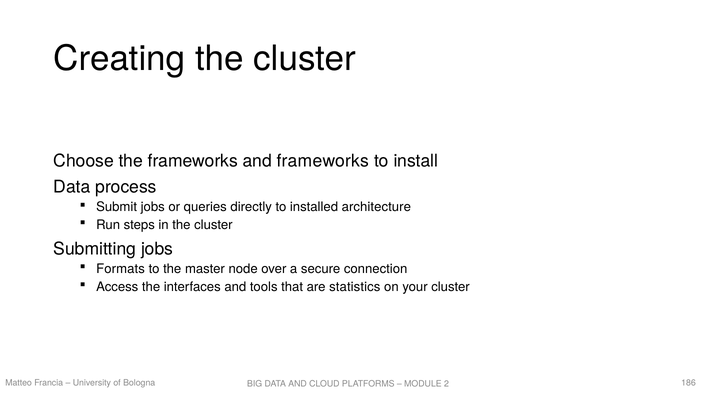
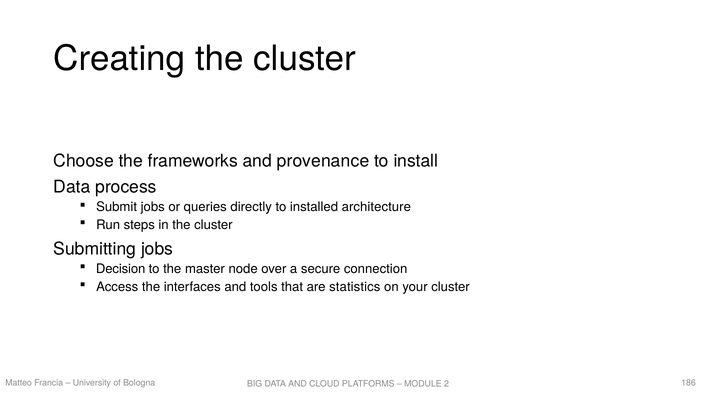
and frameworks: frameworks -> provenance (323, 161)
Formats: Formats -> Decision (121, 269)
